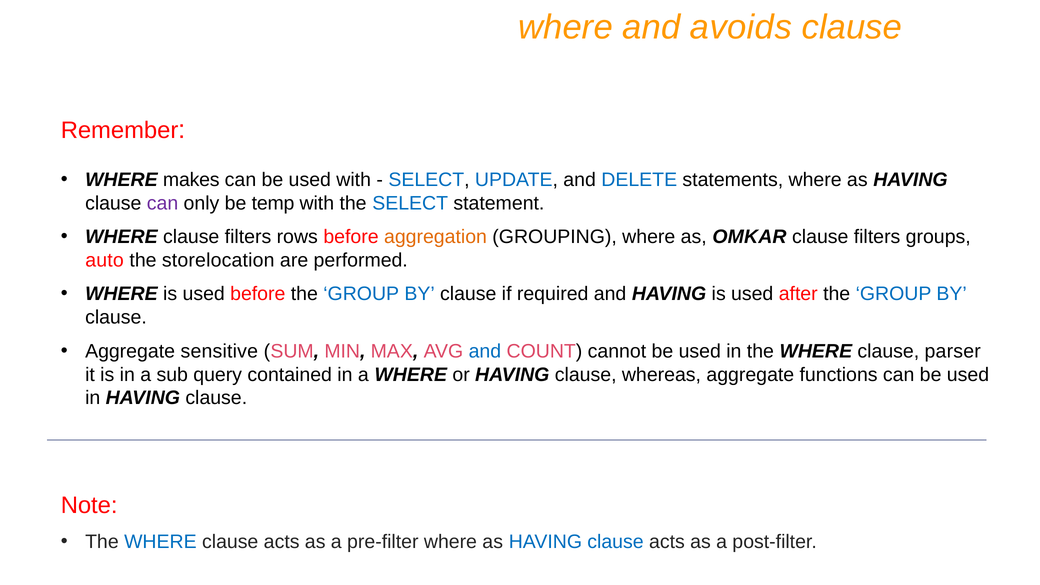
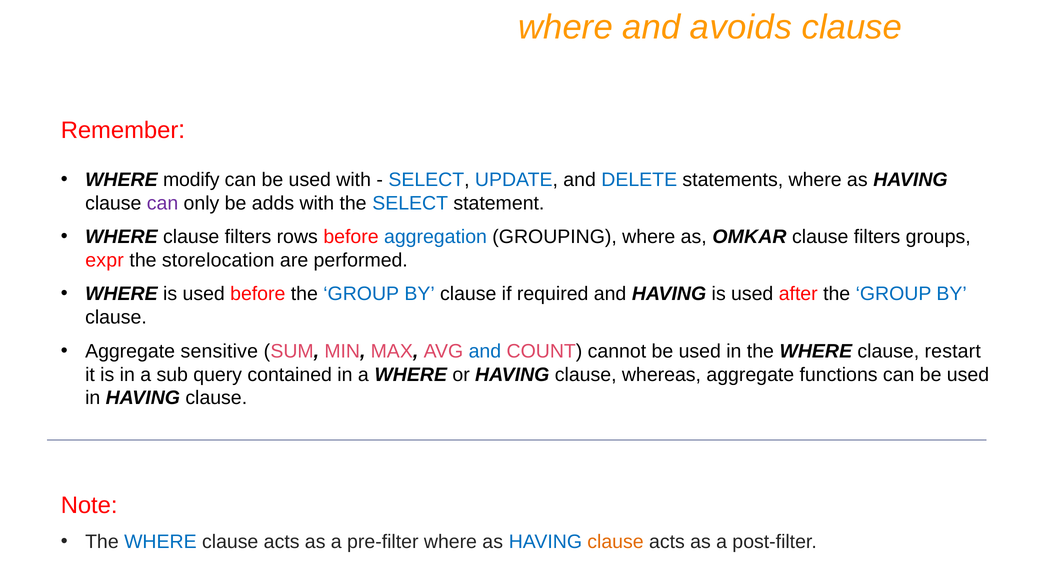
makes: makes -> modify (191, 180)
temp: temp -> adds (273, 203)
aggregation colour: orange -> blue (435, 237)
auto: auto -> expr (105, 260)
parser: parser -> restart (953, 351)
clause colour: blue -> orange (615, 542)
